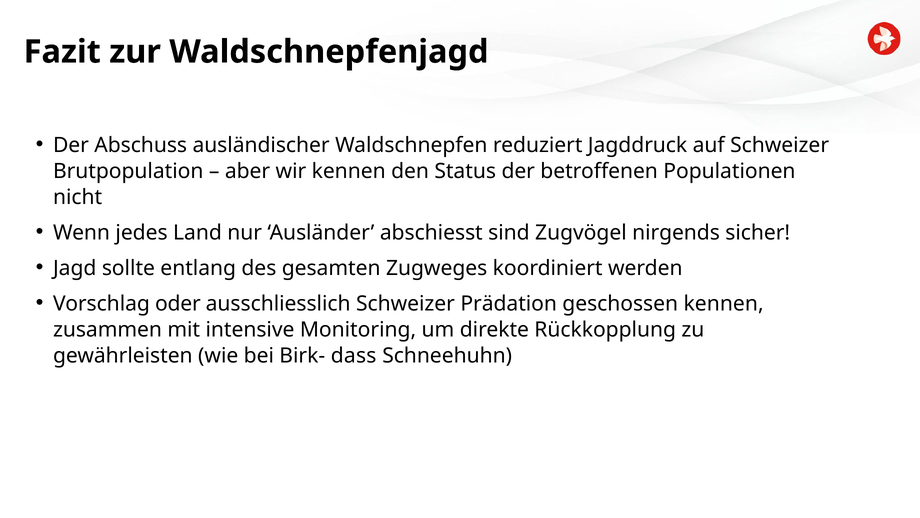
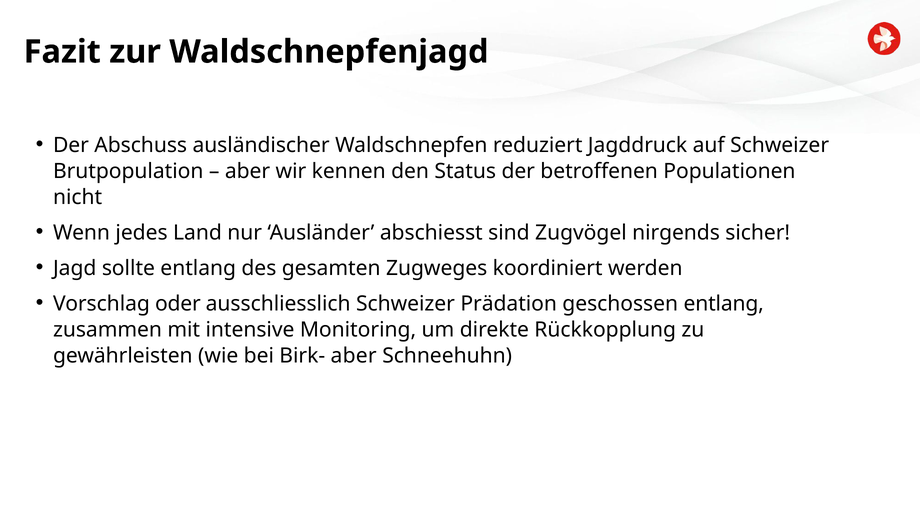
geschossen kennen: kennen -> entlang (724, 304)
Birk- dass: dass -> aber (354, 355)
